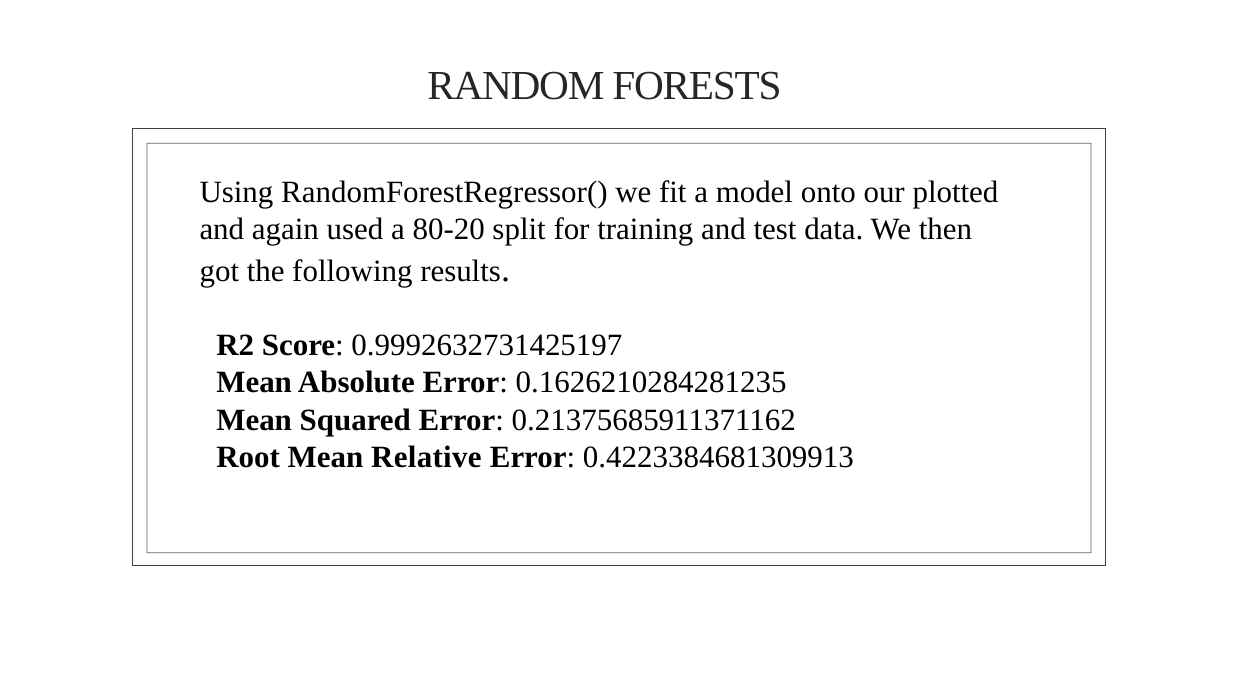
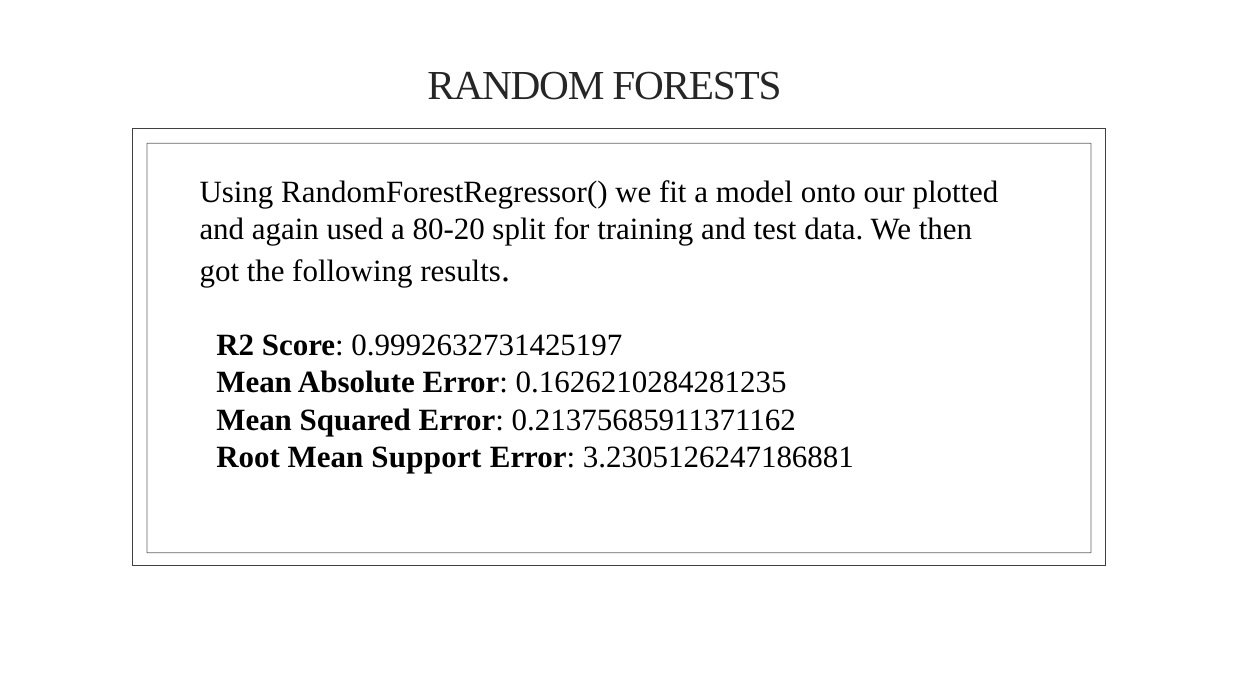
Relative: Relative -> Support (426, 457)
0.4223384681309913: 0.4223384681309913 -> 3.2305126247186881 (718, 457)
